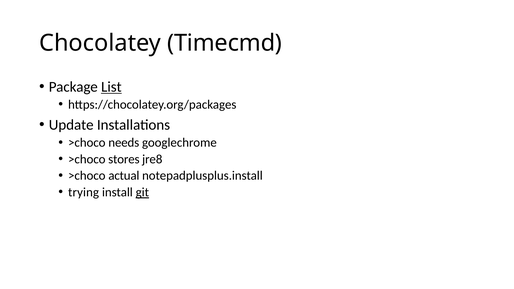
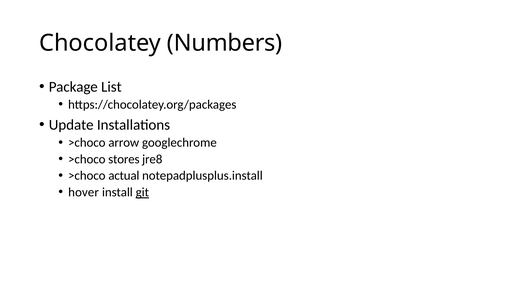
Timecmd: Timecmd -> Numbers (225, 43)
List underline: present -> none (111, 87)
needs: needs -> arrow (124, 143)
trying: trying -> hover (84, 192)
